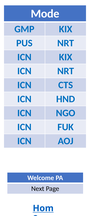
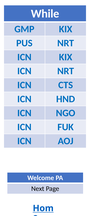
Mode: Mode -> While (45, 14)
